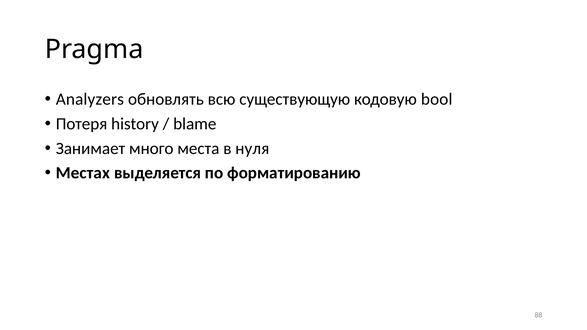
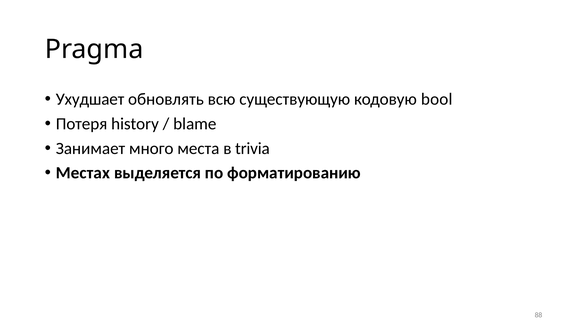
Analyzers: Analyzers -> Ухудшает (90, 99)
нуля: нуля -> trivia (252, 148)
